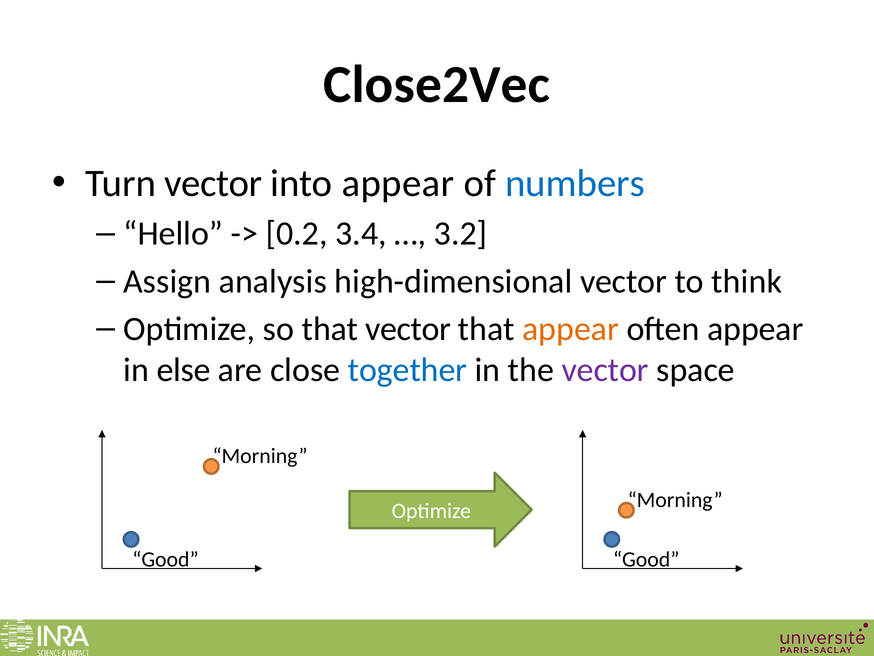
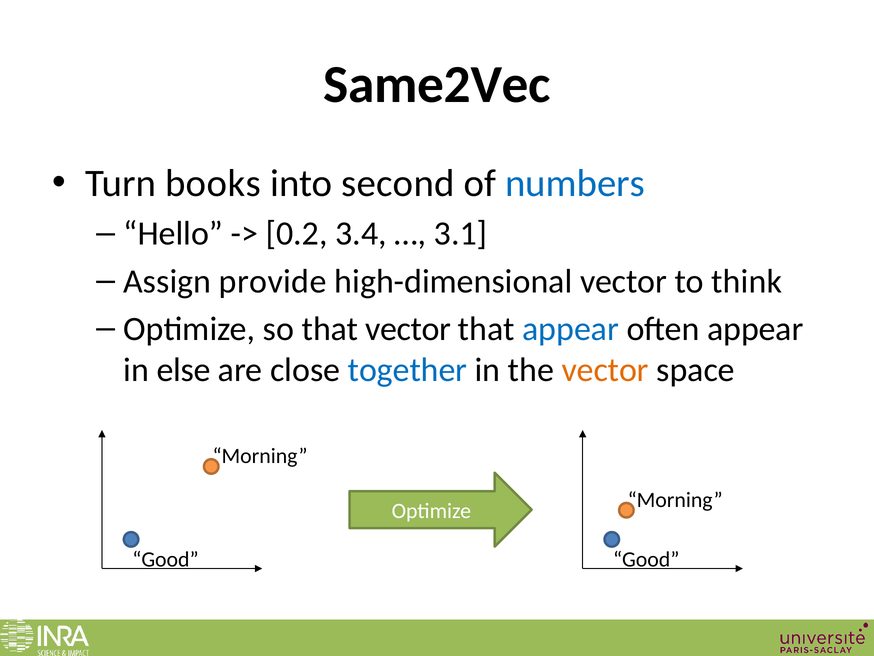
Close2Vec: Close2Vec -> Same2Vec (437, 85)
Turn vector: vector -> books (213, 183)
into appear: appear -> second (398, 183)
3.2: 3.2 -> 3.1 (461, 234)
analysis: analysis -> provide (273, 281)
appear colour: orange -> blue (571, 329)
vector colour: purple -> orange (605, 370)
